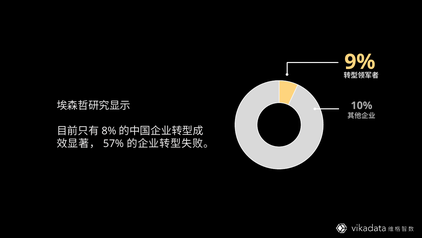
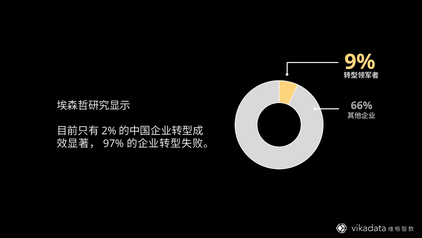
10%: 10% -> 66% (362, 105)
8%: 8% -> 2% (109, 131)
57%: 57% -> 97% (113, 143)
